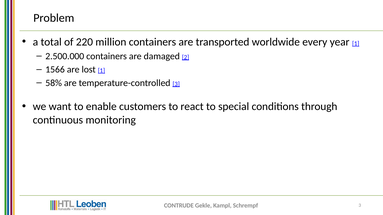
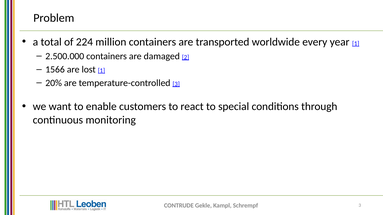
220: 220 -> 224 (84, 42)
58%: 58% -> 20% (54, 83)
